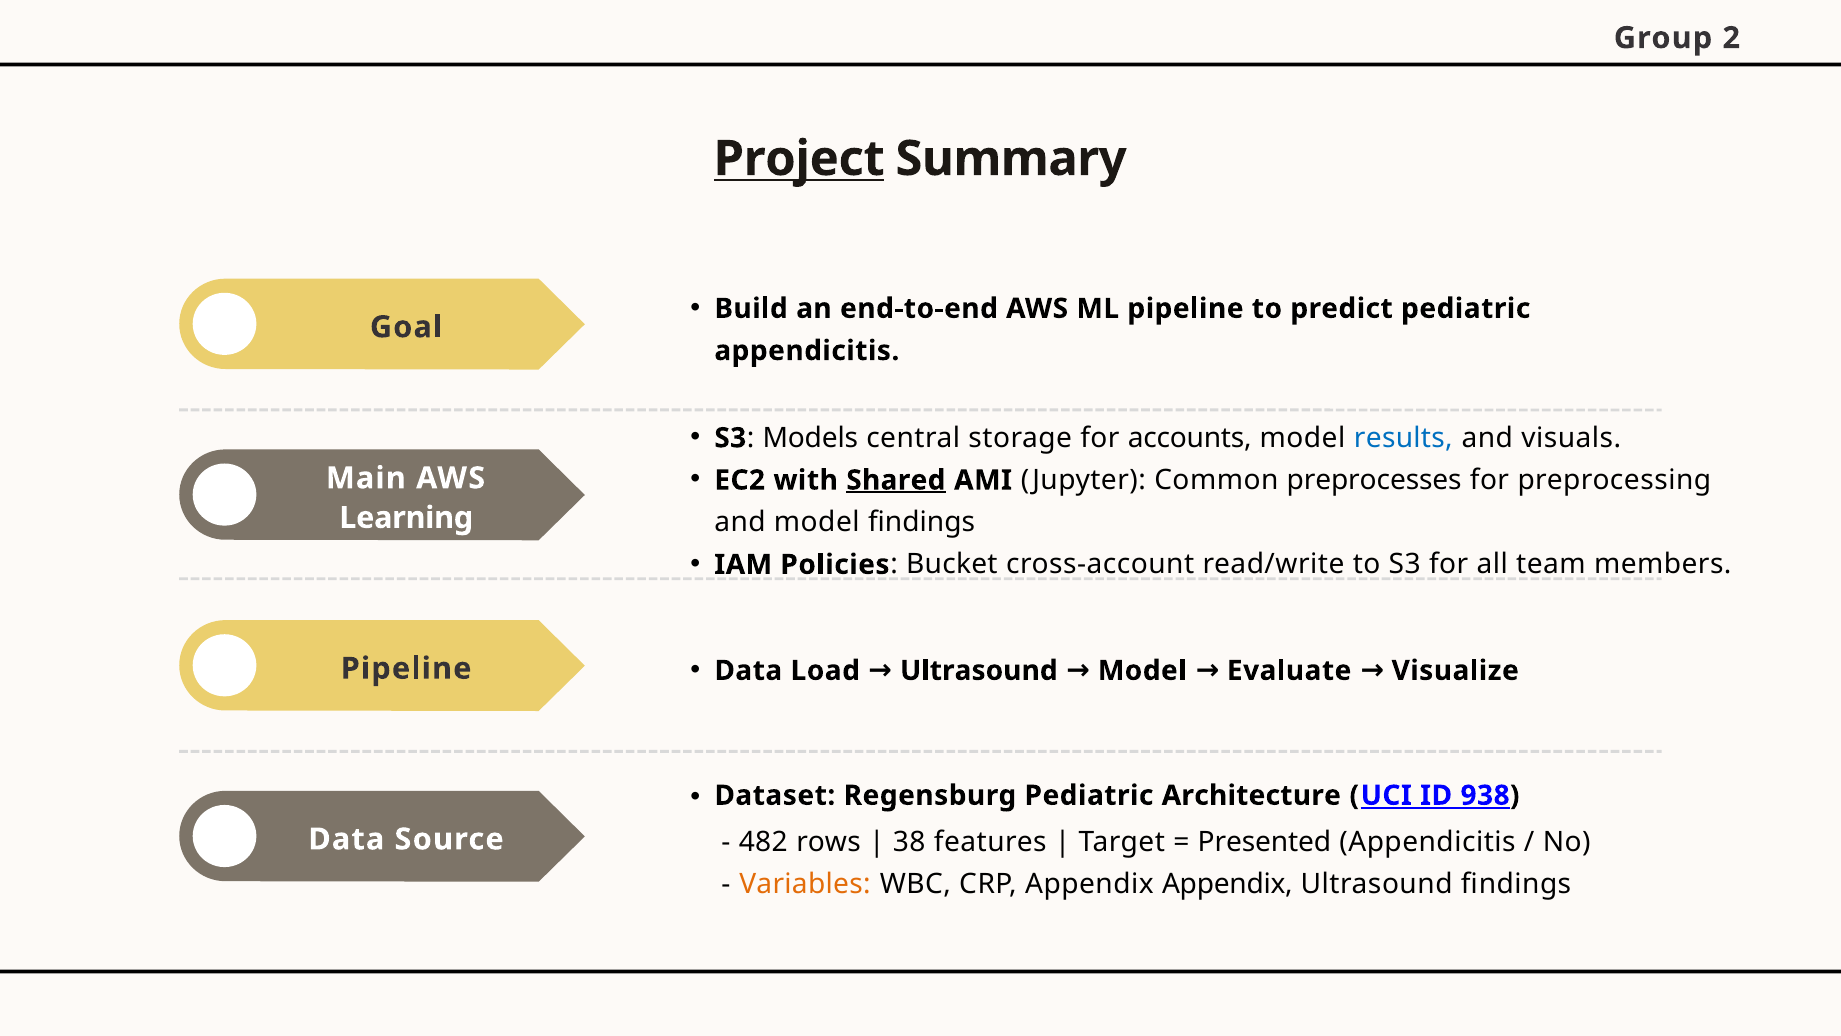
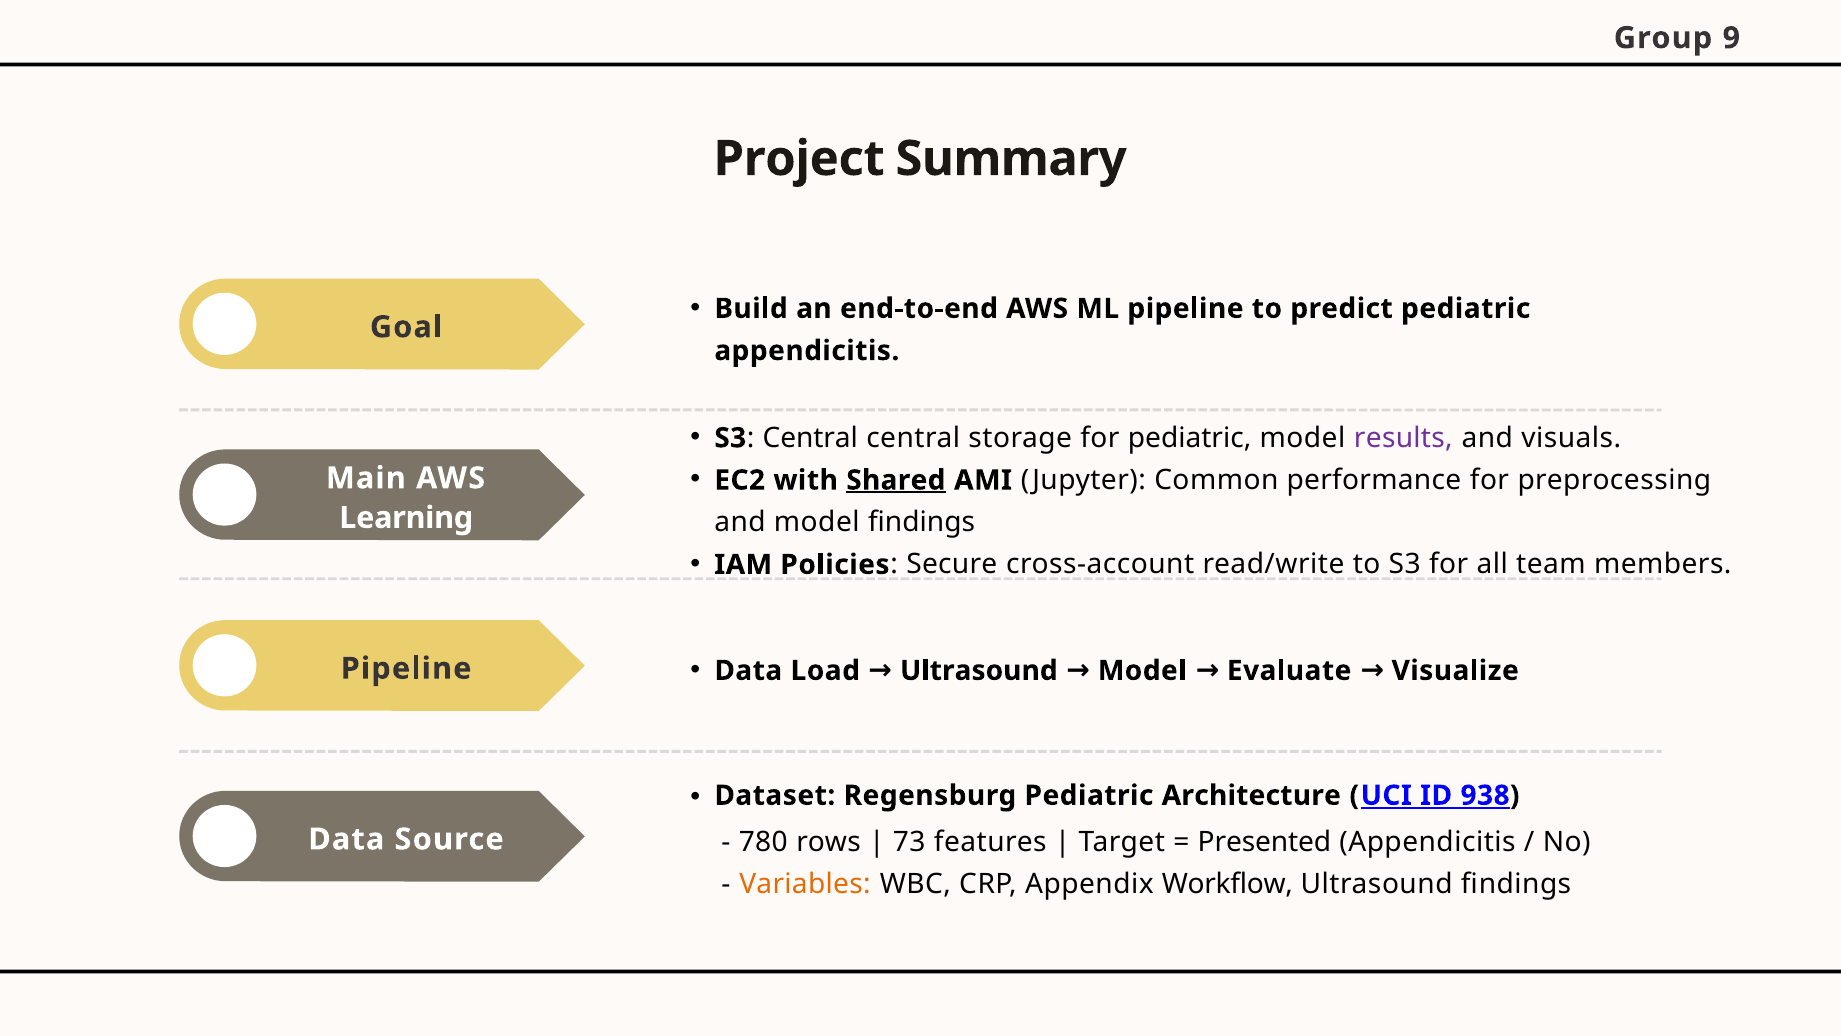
2: 2 -> 9 (1731, 38)
Project underline: present -> none (799, 159)
Models: Models -> Central (810, 438)
for accounts: accounts -> pediatric (1190, 438)
results colour: blue -> purple (1403, 438)
preprocesses: preprocesses -> performance (1374, 480)
Bucket: Bucket -> Secure (952, 564)
482: 482 -> 780 (763, 842)
38: 38 -> 73 (909, 842)
Appendix Appendix: Appendix -> Workflow (1227, 884)
